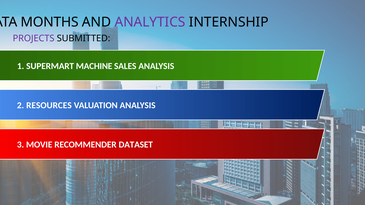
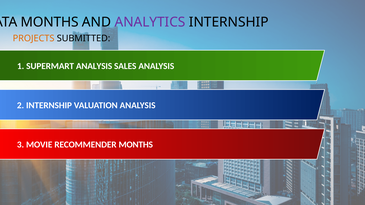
PROJECTS colour: purple -> orange (34, 38)
SUPERMART MACHINE: MACHINE -> ANALYSIS (94, 66)
2 RESOURCES: RESOURCES -> INTERNSHIP (49, 106)
RECOMMENDER DATASET: DATASET -> MONTHS (136, 145)
